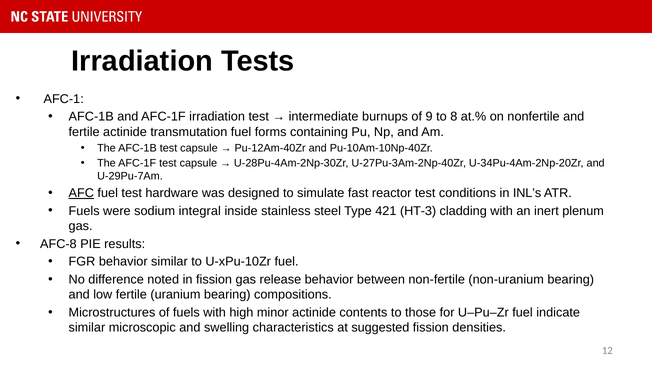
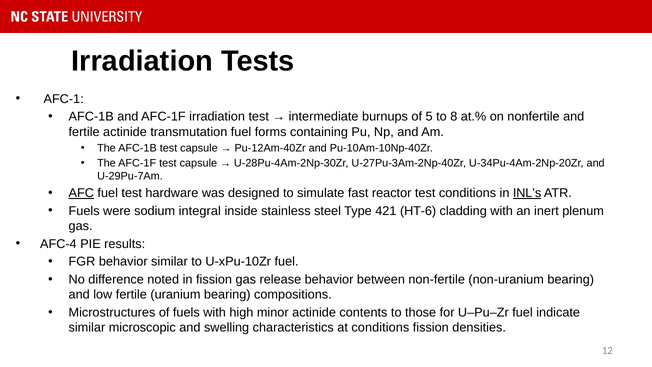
9: 9 -> 5 (429, 117)
INL’s underline: none -> present (527, 193)
HT-3: HT-3 -> HT-6 (418, 211)
AFC-8: AFC-8 -> AFC-4 (58, 244)
at suggested: suggested -> conditions (380, 328)
